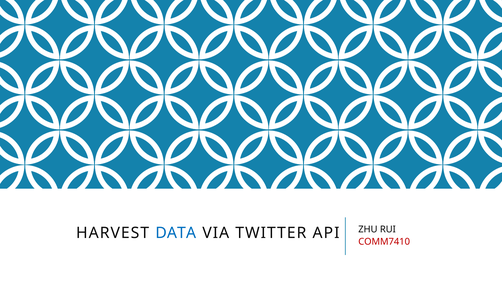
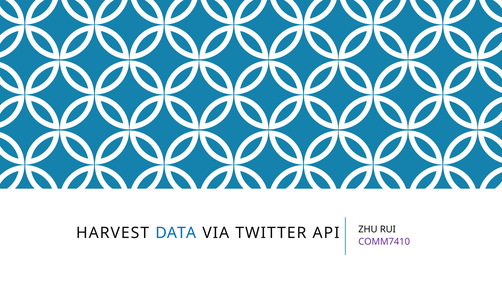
COMM7410 colour: red -> purple (384, 241)
